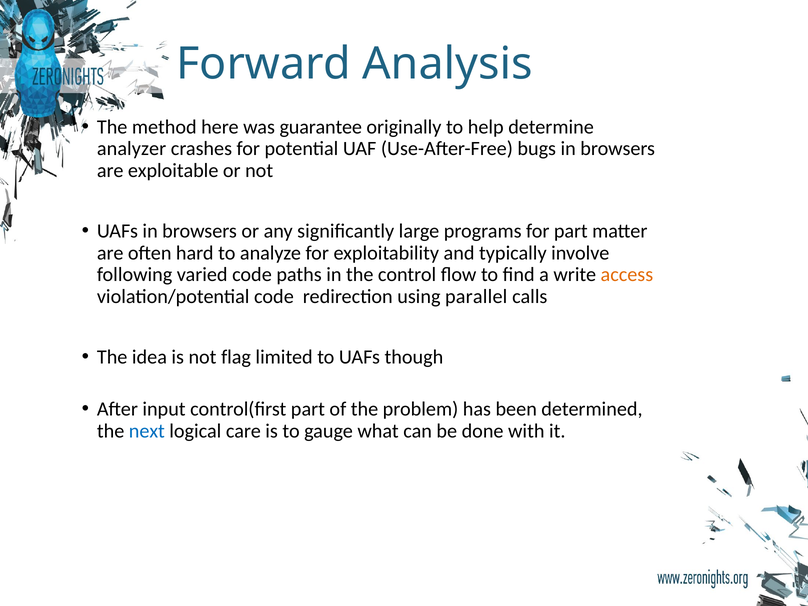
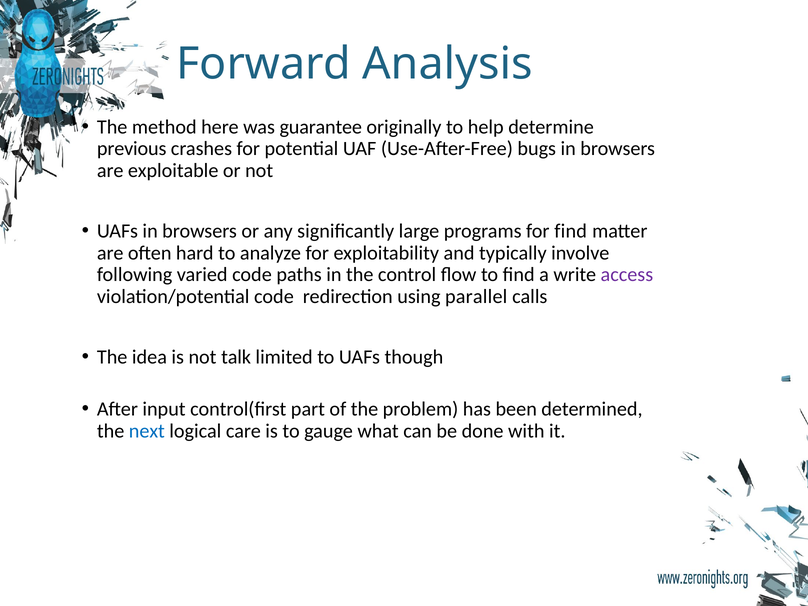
analyzer: analyzer -> previous (132, 149)
for part: part -> find (571, 231)
access colour: orange -> purple (627, 275)
flag: flag -> talk (236, 357)
